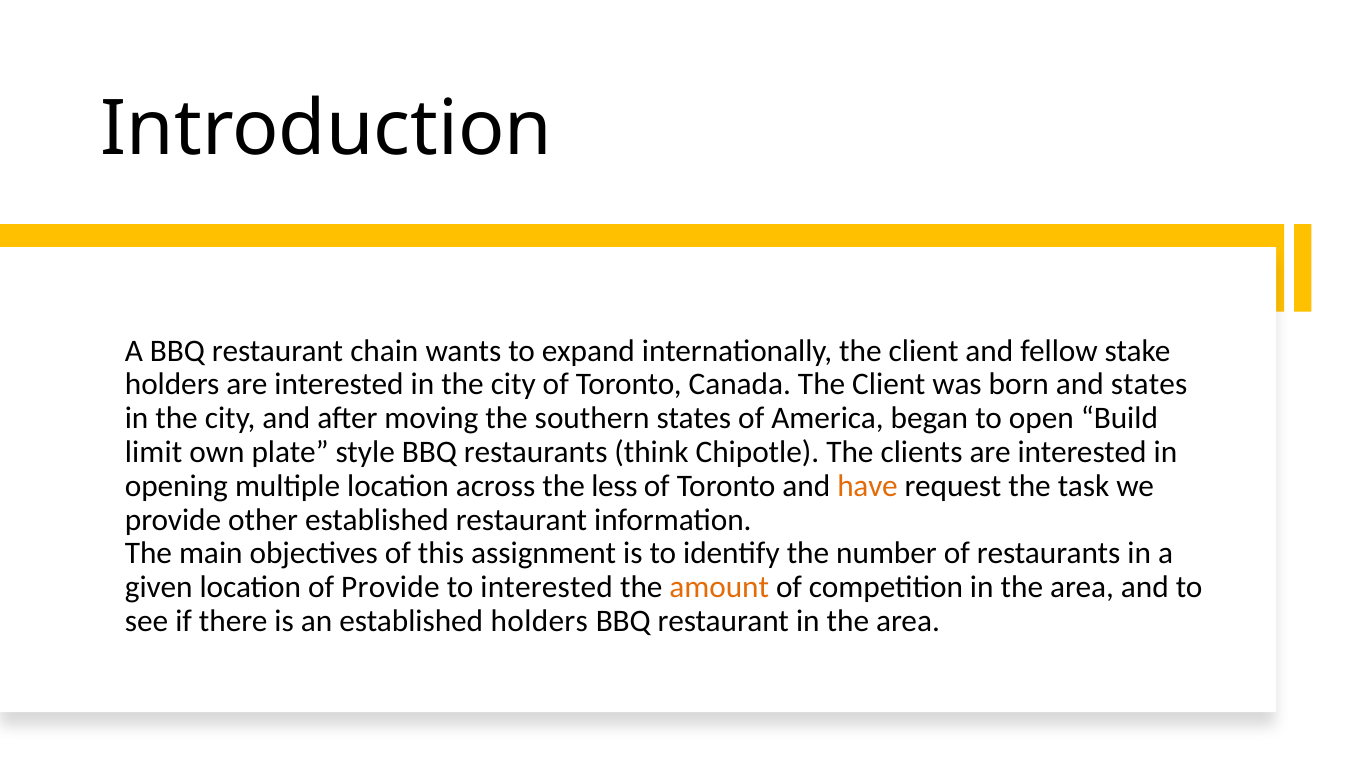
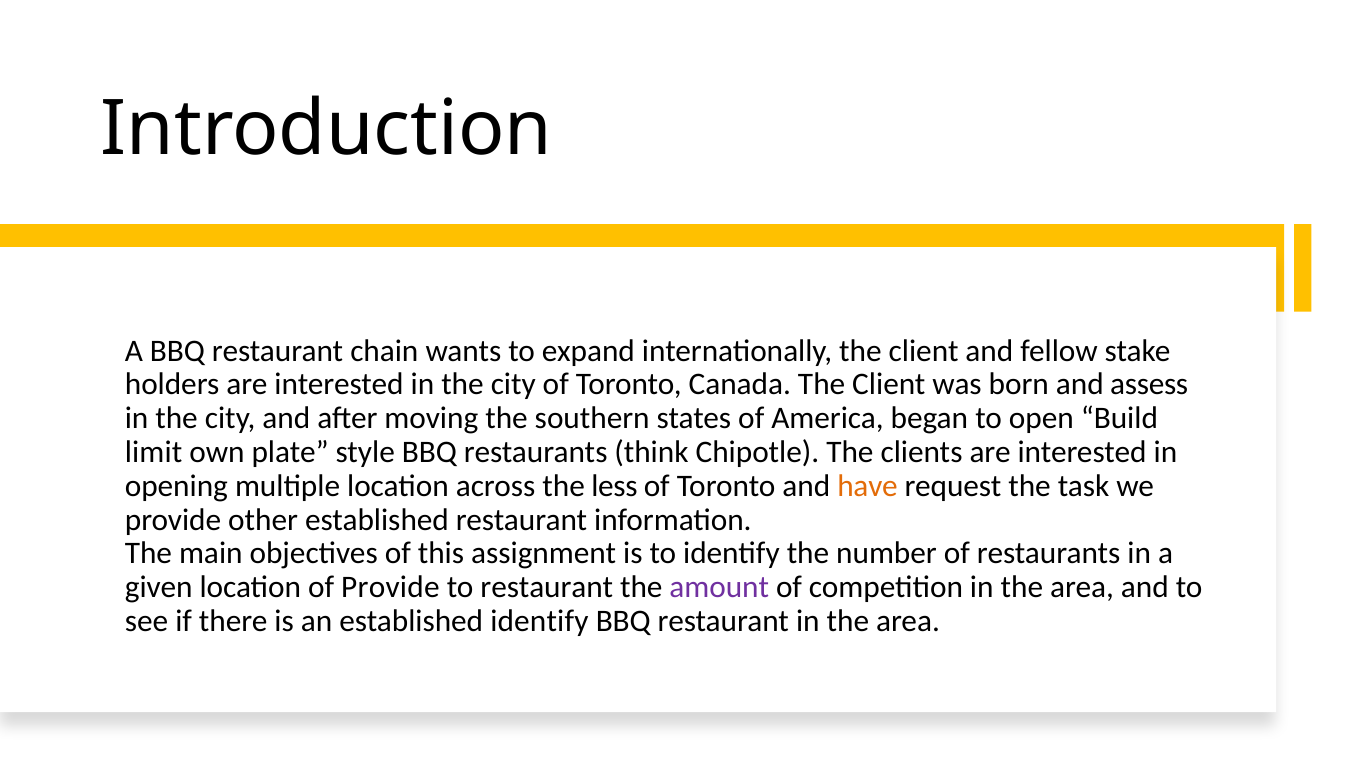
and states: states -> assess (1149, 385)
to interested: interested -> restaurant (547, 587)
amount colour: orange -> purple (719, 587)
established holders: holders -> identify (539, 621)
